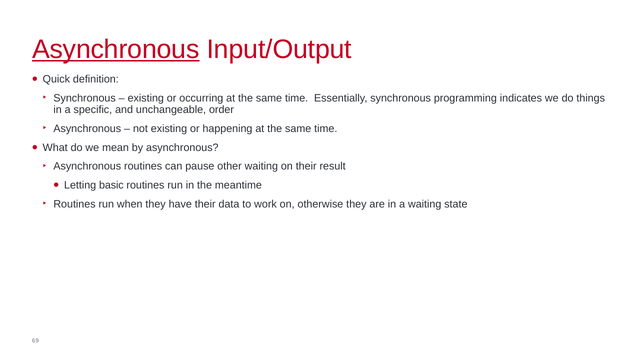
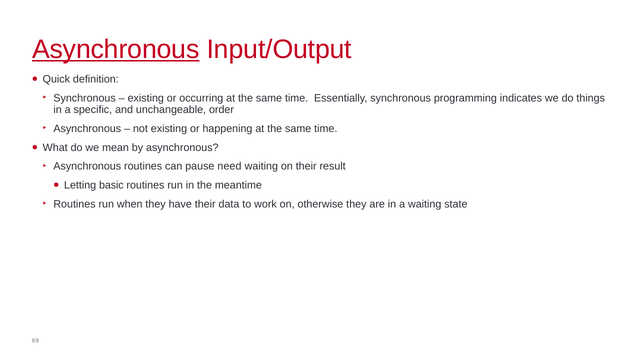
other: other -> need (229, 166)
